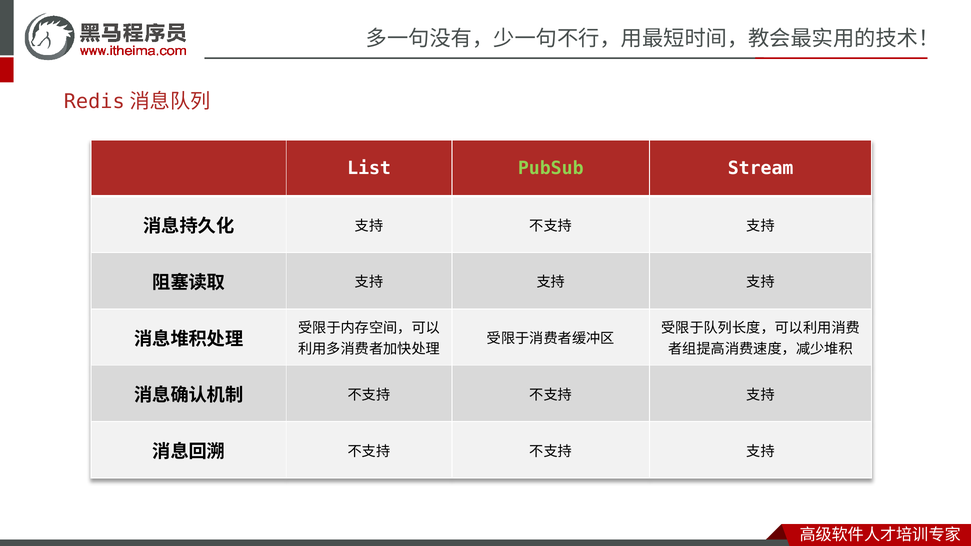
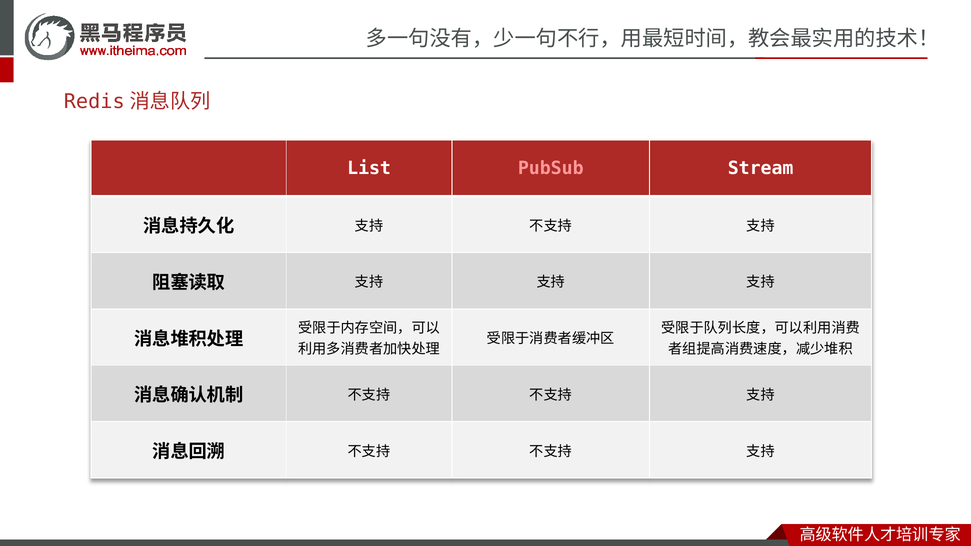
PubSub colour: light green -> pink (551, 168)
